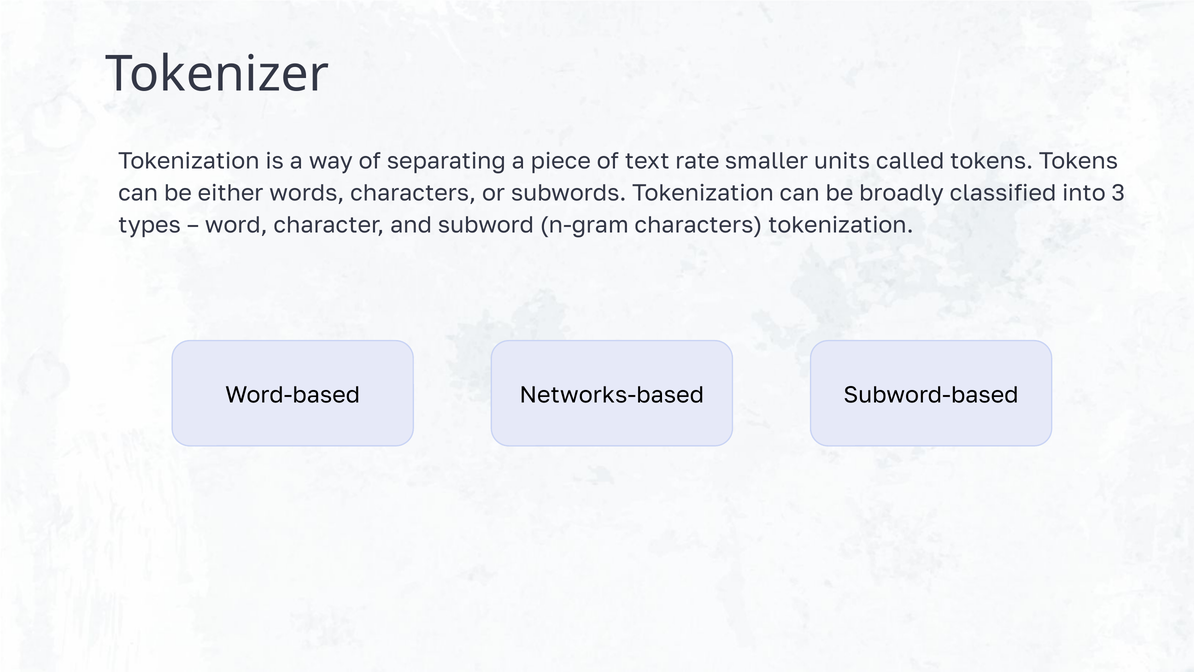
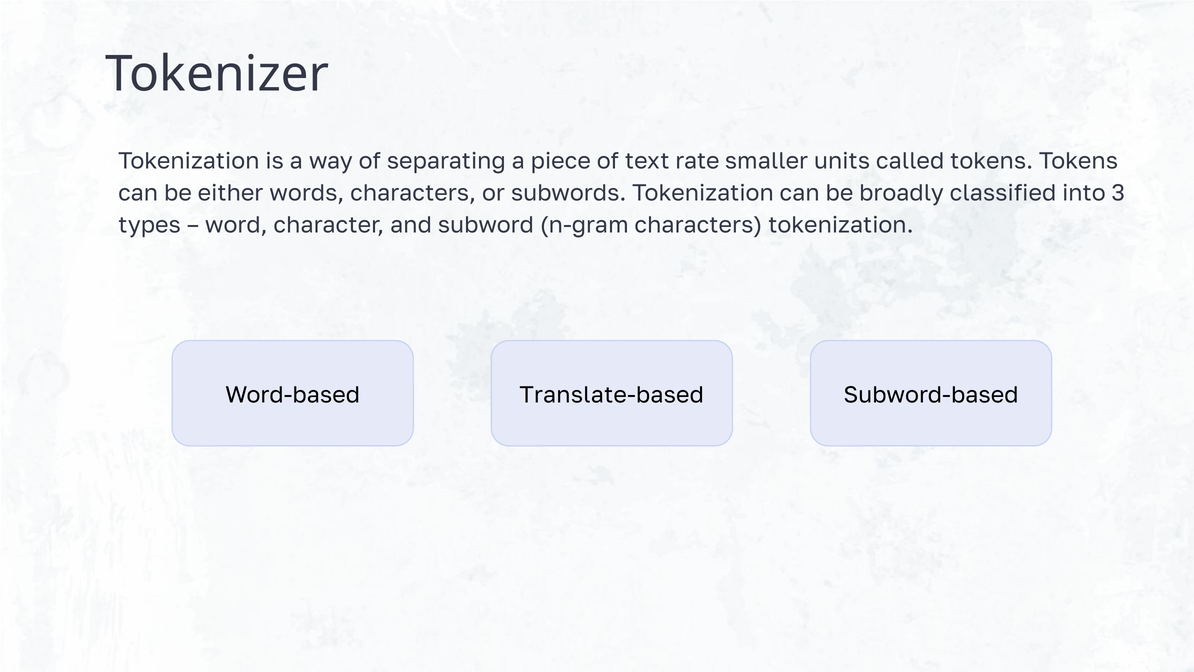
Networks-based: Networks-based -> Translate-based (612, 395)
